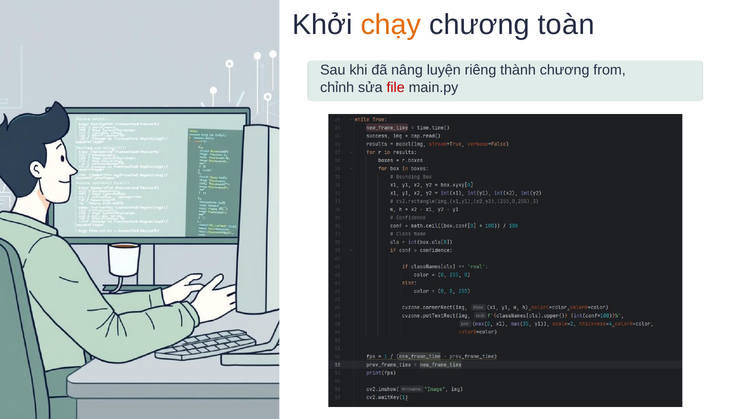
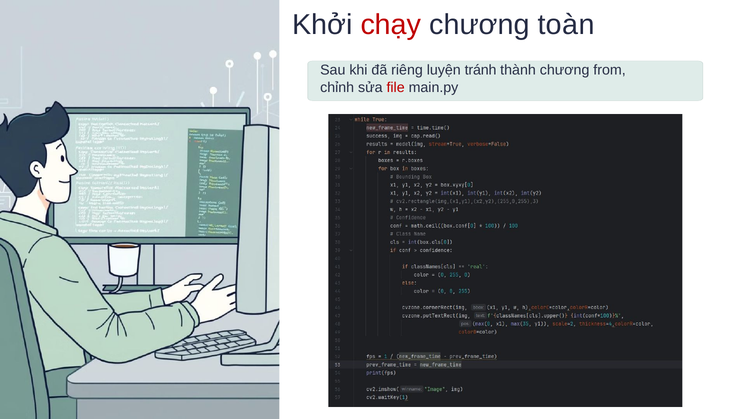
chạy colour: orange -> red (391, 25)
nâng: nâng -> riêng (407, 70)
riêng: riêng -> tránh (481, 70)
